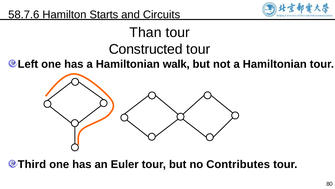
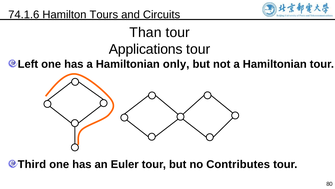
58.7.6: 58.7.6 -> 74.1.6 (24, 15)
Starts: Starts -> Tours (104, 15)
Constructed: Constructed -> Applications (146, 49)
walk: walk -> only (176, 64)
